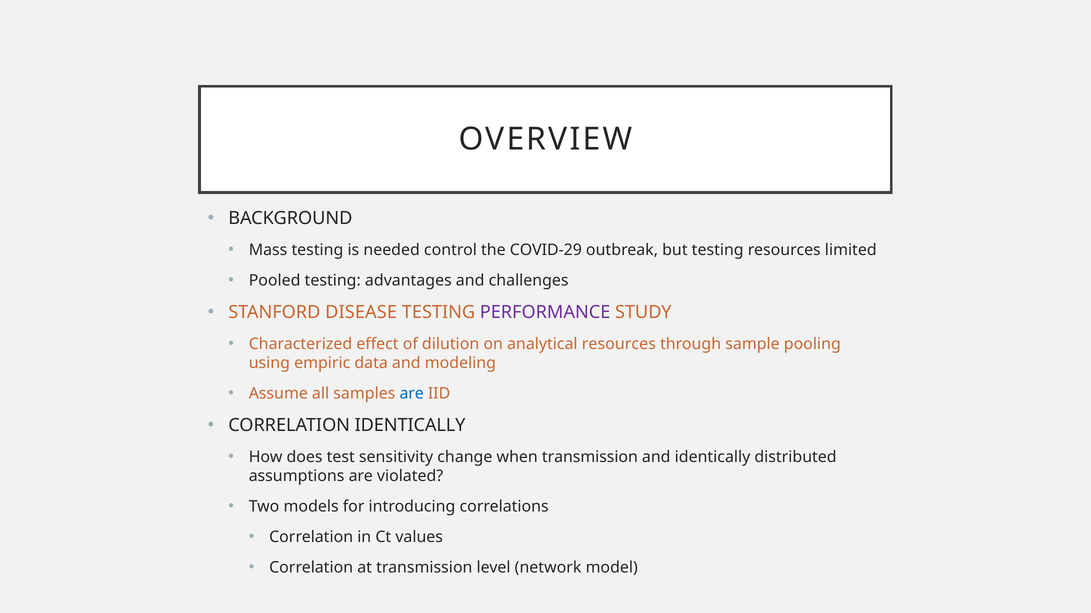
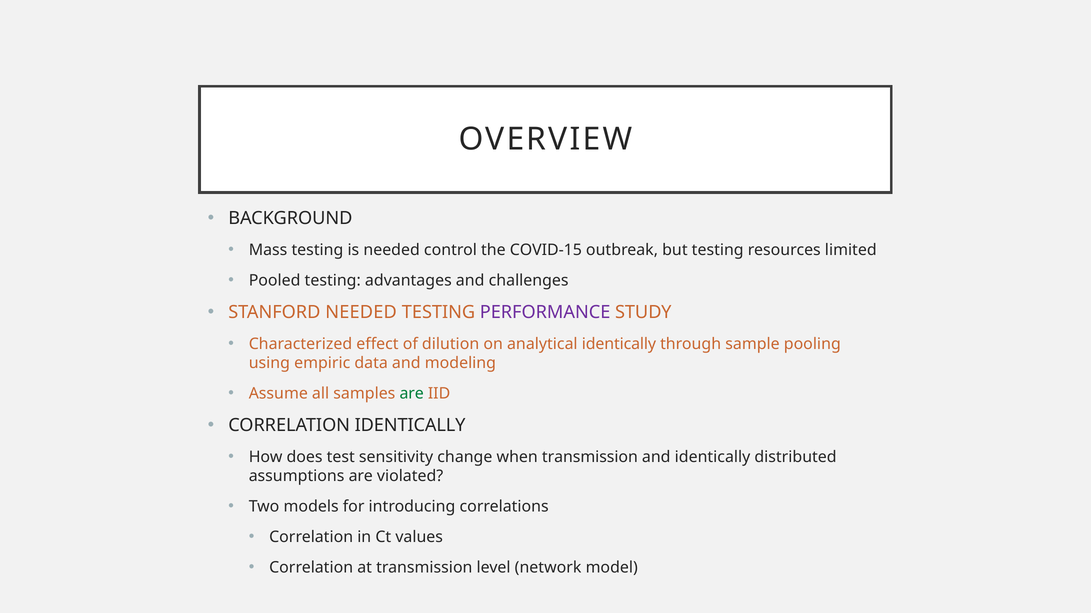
COVID-29: COVID-29 -> COVID-15 (546, 250)
STANFORD DISEASE: DISEASE -> NEEDED (361, 313)
analytical resources: resources -> identically (619, 344)
are colour: blue -> green (412, 394)
